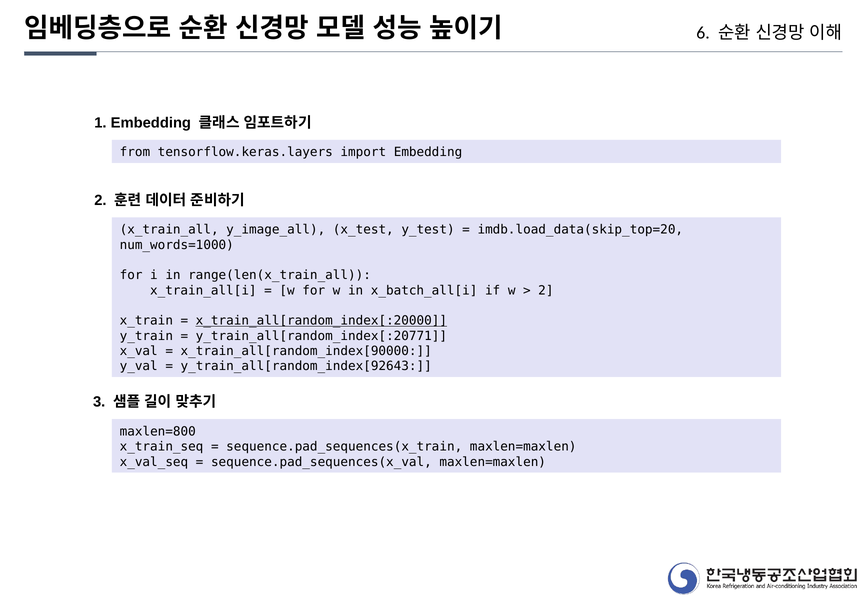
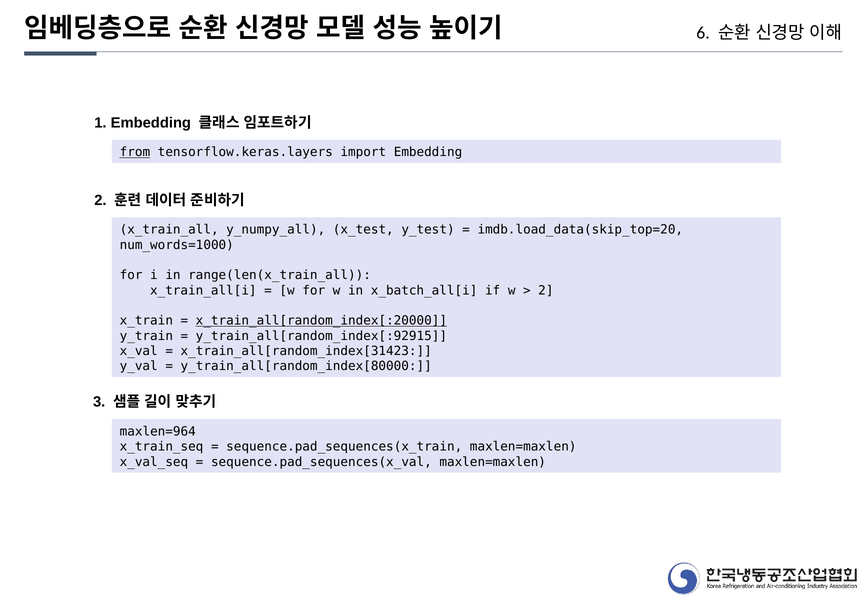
from underline: none -> present (135, 152)
y_image_all: y_image_all -> y_numpy_all (276, 230)
y_train_all[random_index[:20771: y_train_all[random_index[:20771 -> y_train_all[random_index[:92915 (321, 336)
x_train_all[random_index[90000: x_train_all[random_index[90000 -> x_train_all[random_index[31423 (306, 351)
y_train_all[random_index[92643: y_train_all[random_index[92643 -> y_train_all[random_index[80000 (306, 366)
maxlen=800: maxlen=800 -> maxlen=964 (158, 431)
